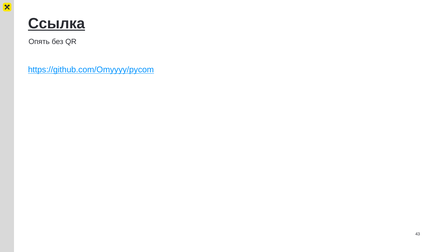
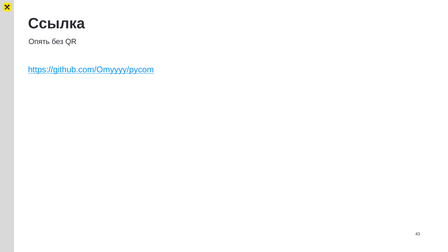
Ссылка underline: present -> none (56, 24)
